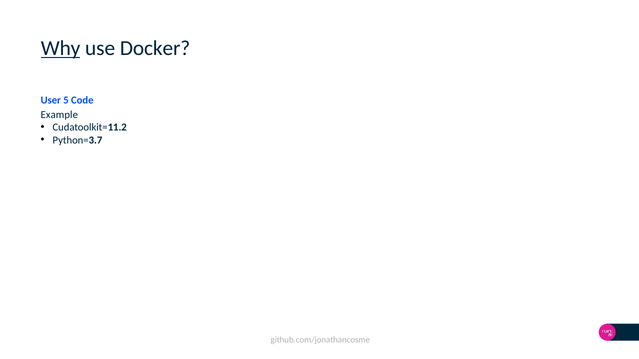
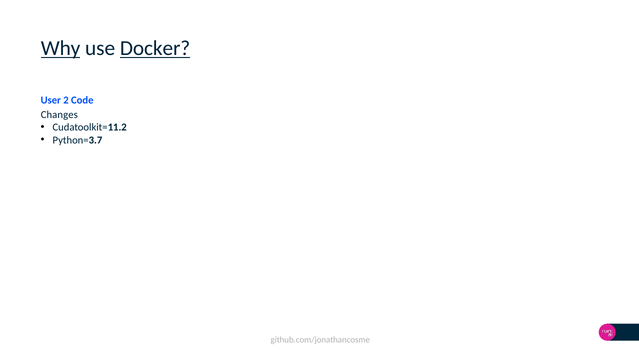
Docker underline: none -> present (155, 48)
5: 5 -> 2 (66, 100)
Example: Example -> Changes (59, 115)
